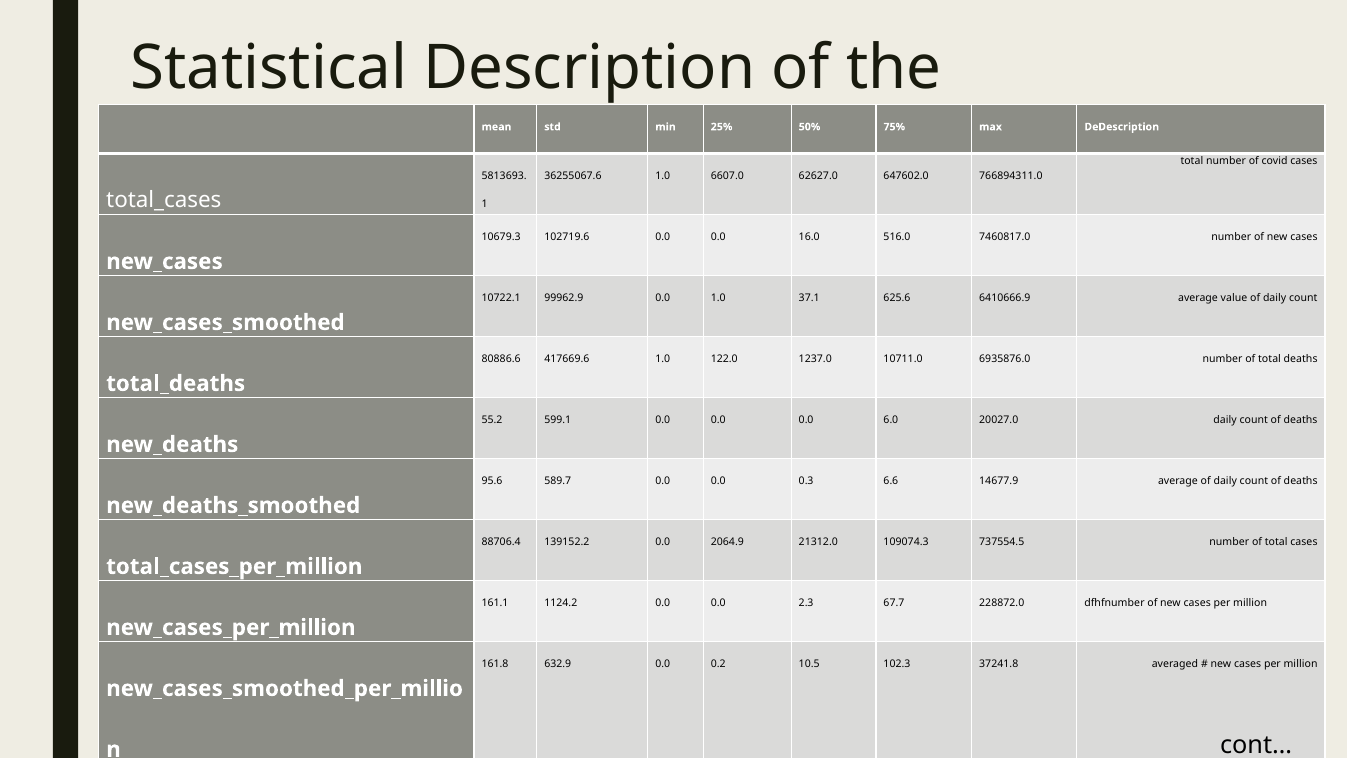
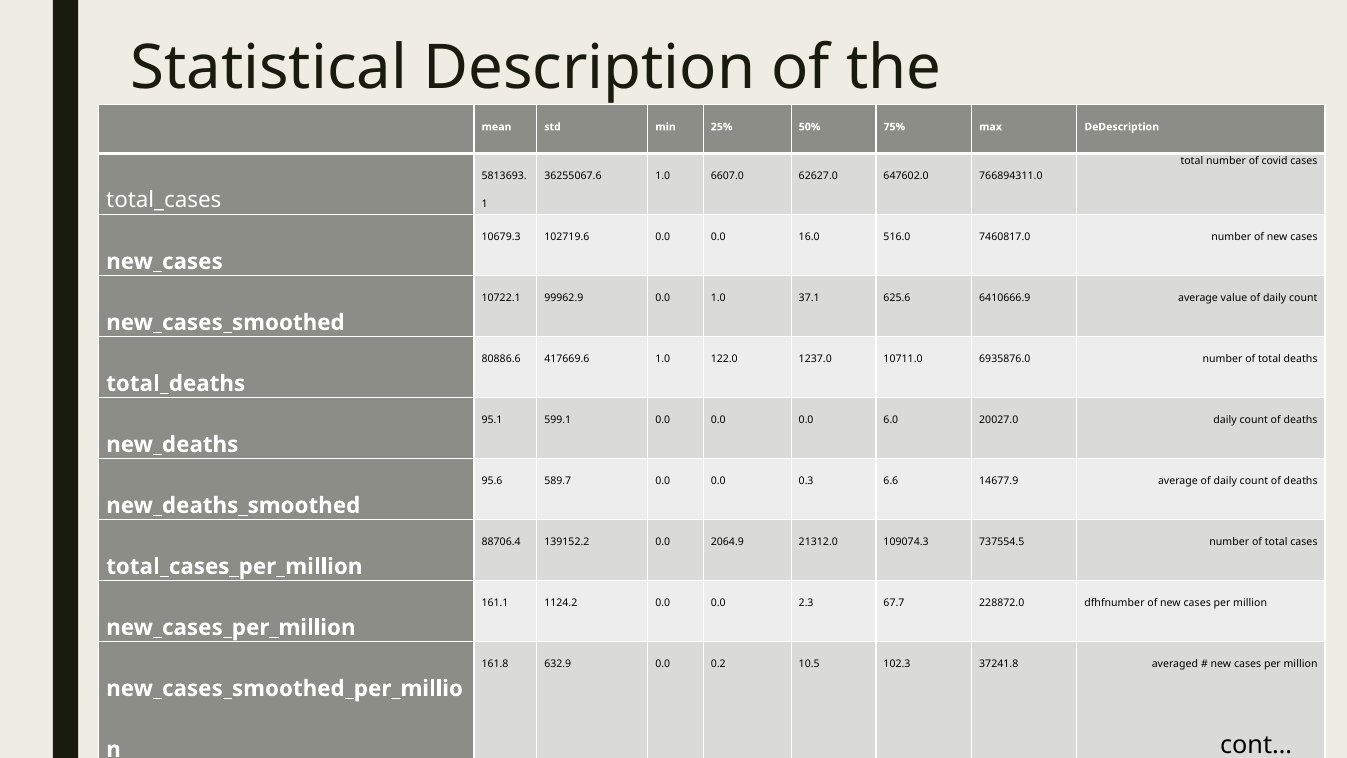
55.2: 55.2 -> 95.1 (492, 420)
